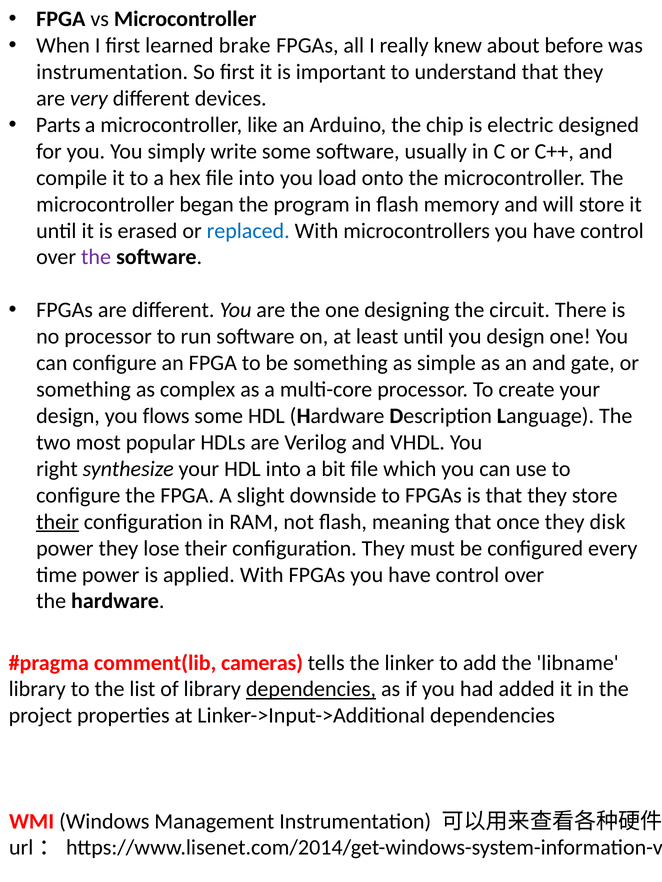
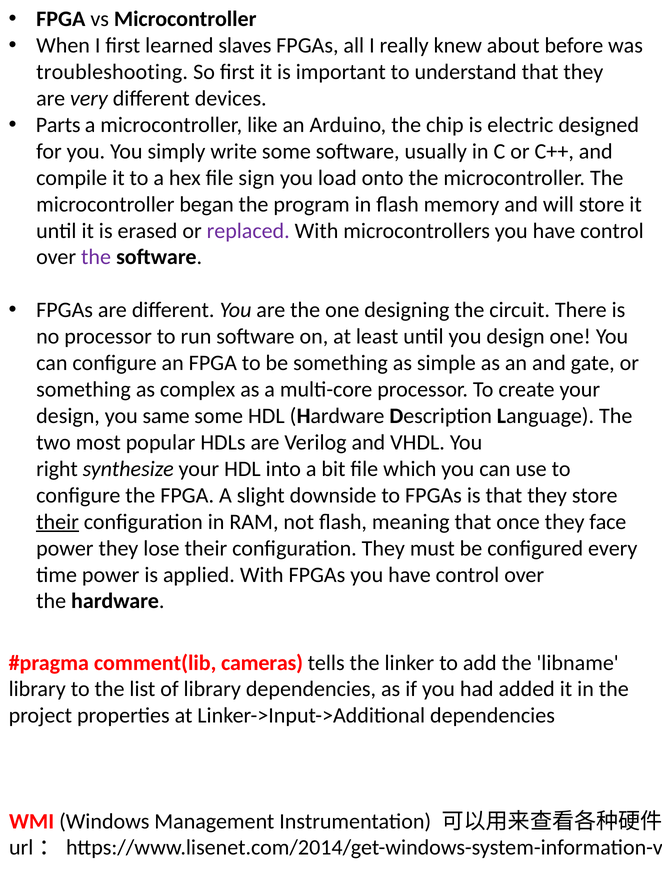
brake: brake -> slaves (245, 46)
instrumentation: instrumentation -> troubleshooting (112, 72)
file into: into -> sign (257, 178)
replaced colour: blue -> purple (248, 231)
flows: flows -> same (166, 416)
disk: disk -> face (608, 522)
dependencies underline: present -> none (311, 690)
